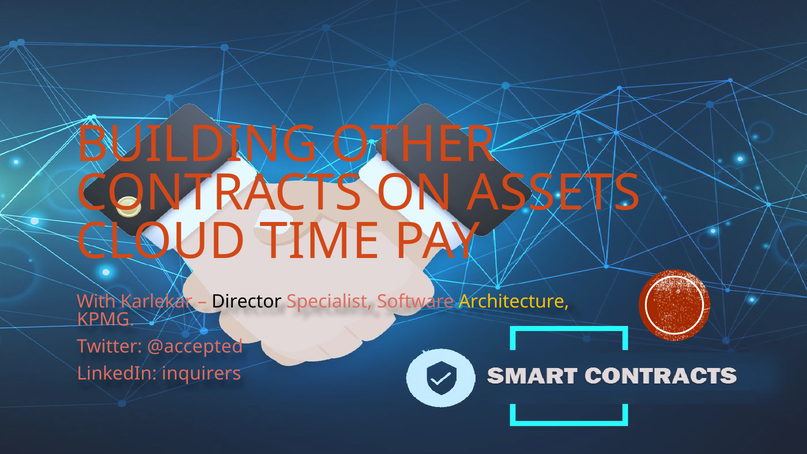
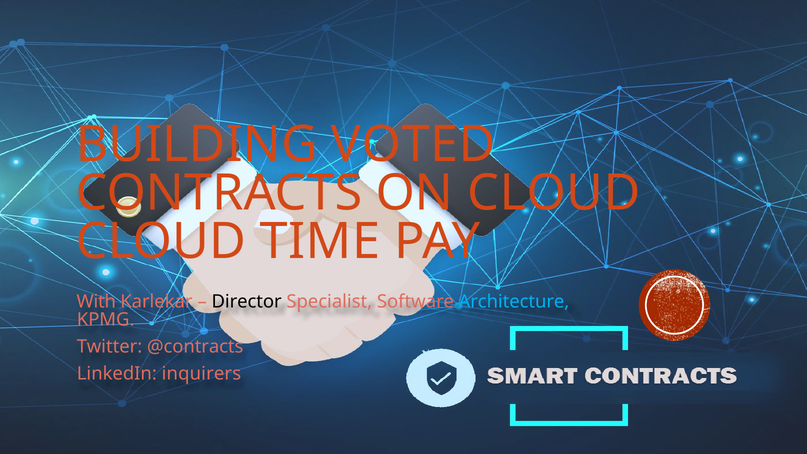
OTHER: OTHER -> VOTED (413, 145)
ON ASSETS: ASSETS -> CLOUD (554, 193)
Architecture colour: yellow -> light blue (514, 302)
@accepted: @accepted -> @contracts (195, 347)
